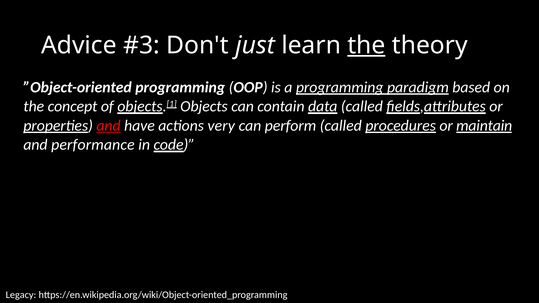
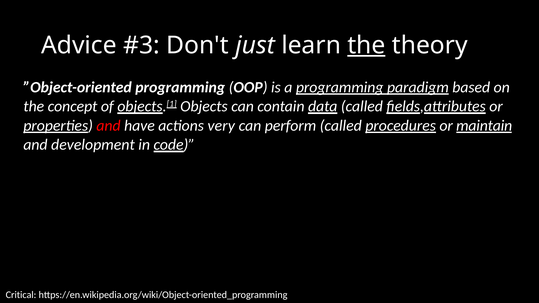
and underline: present -> none (109, 126)
performance: performance -> development (93, 145)
Legacy: Legacy -> Critical (21, 295)
